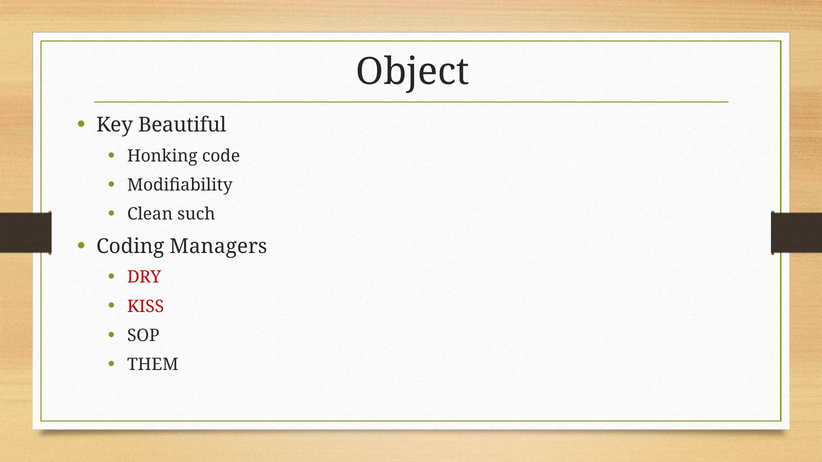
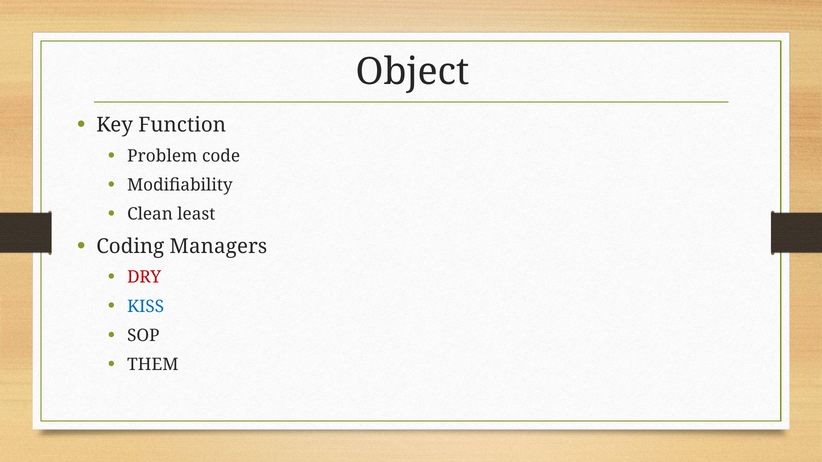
Beautiful: Beautiful -> Function (182, 125)
Honking: Honking -> Problem (162, 156)
such: such -> least (196, 214)
KISS colour: red -> blue (146, 307)
